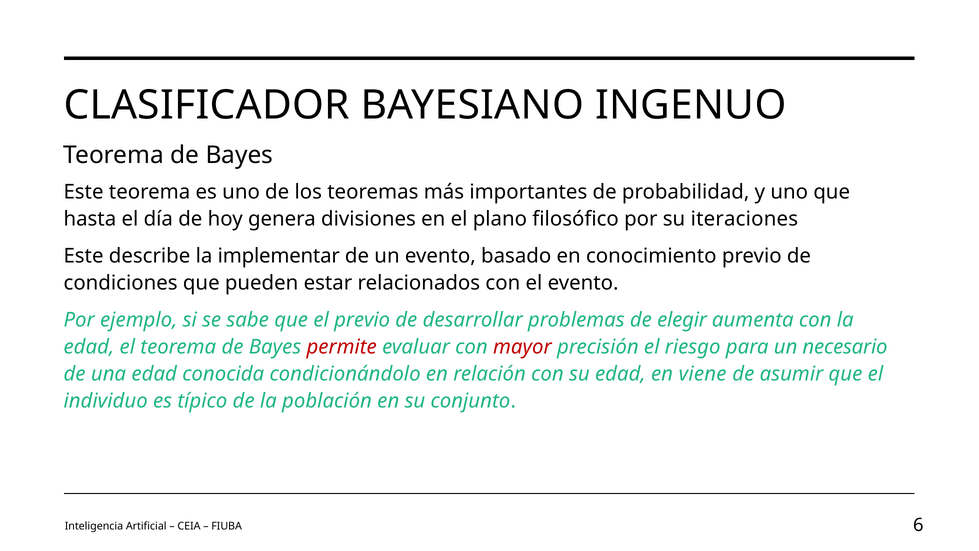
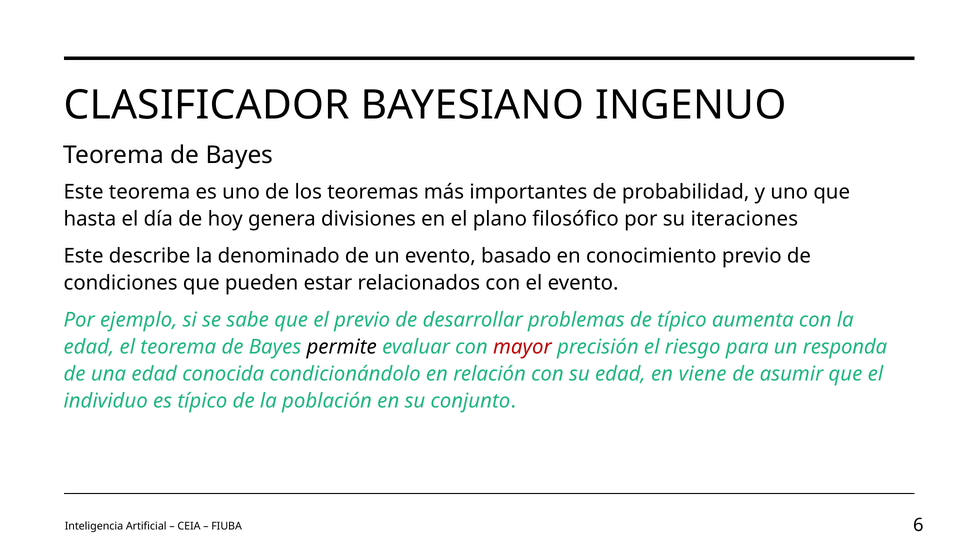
implementar: implementar -> denominado (279, 256)
de elegir: elegir -> típico (682, 320)
permite colour: red -> black (342, 347)
necesario: necesario -> responda (845, 347)
